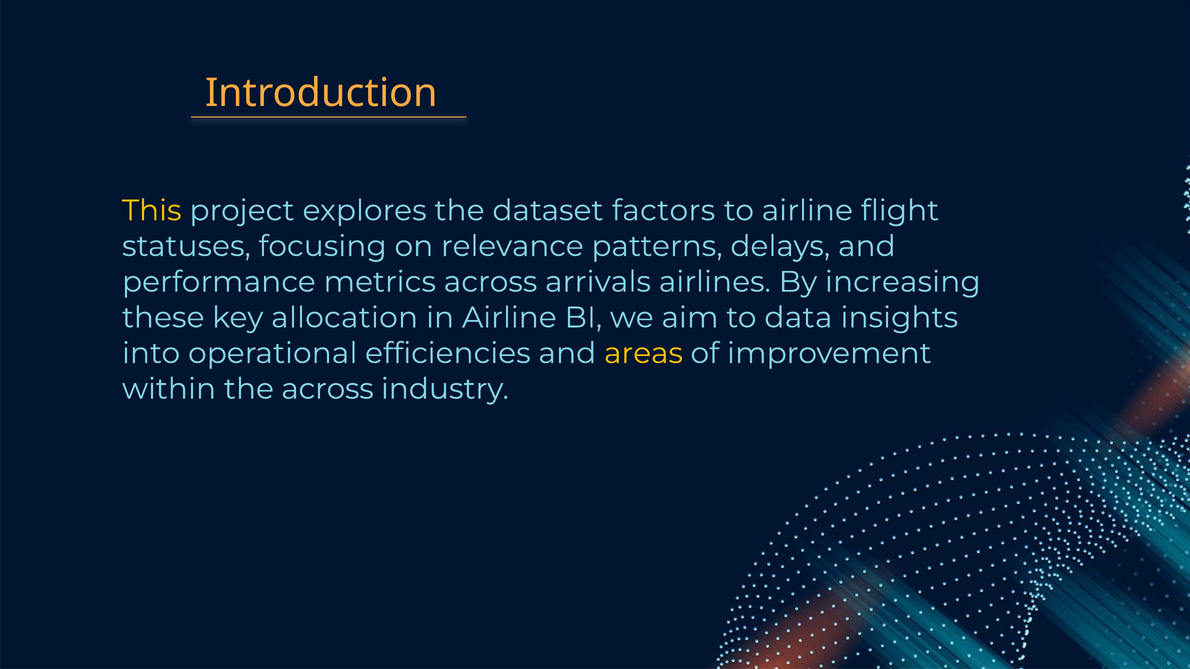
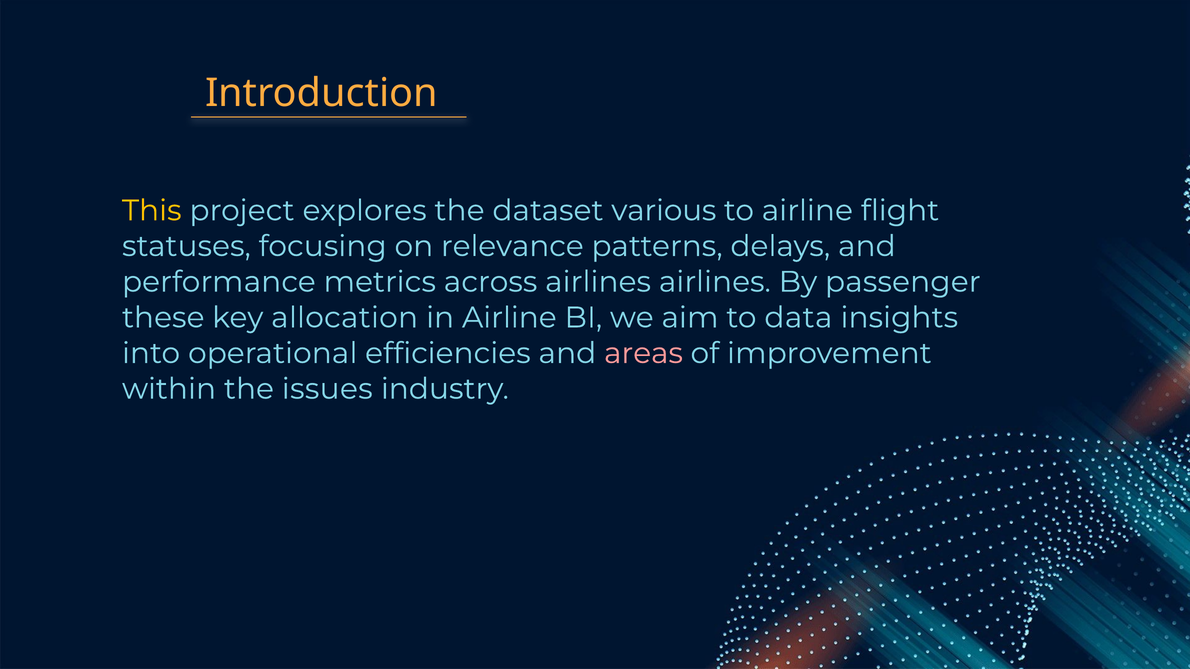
factors: factors -> various (664, 211)
across arrivals: arrivals -> airlines (598, 282)
increasing: increasing -> passenger (903, 282)
areas colour: yellow -> pink (643, 353)
the across: across -> issues (327, 389)
